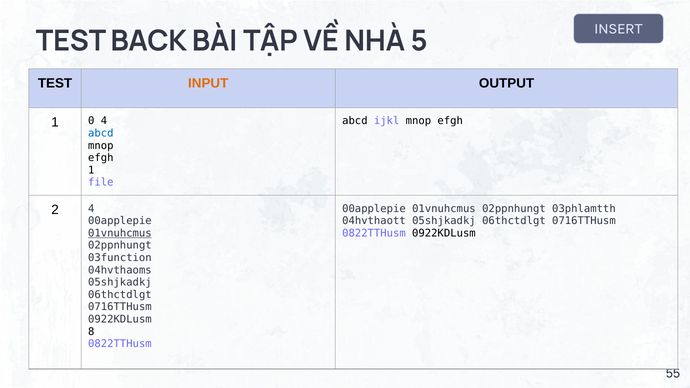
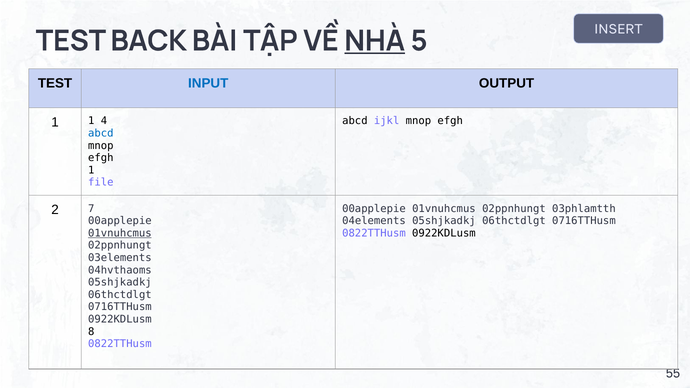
NHÀ underline: none -> present (375, 41)
INPUT colour: orange -> blue (208, 83)
1 0: 0 -> 1 (91, 121)
2 4: 4 -> 7 (91, 209)
04hvthaott: 04hvthaott -> 04elements (374, 221)
03function: 03function -> 03elements (120, 258)
